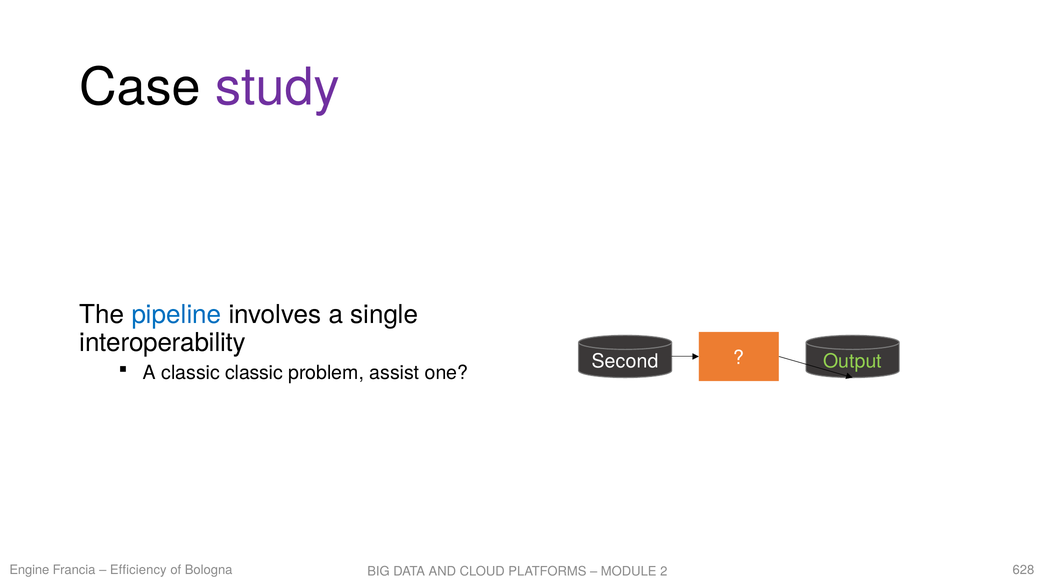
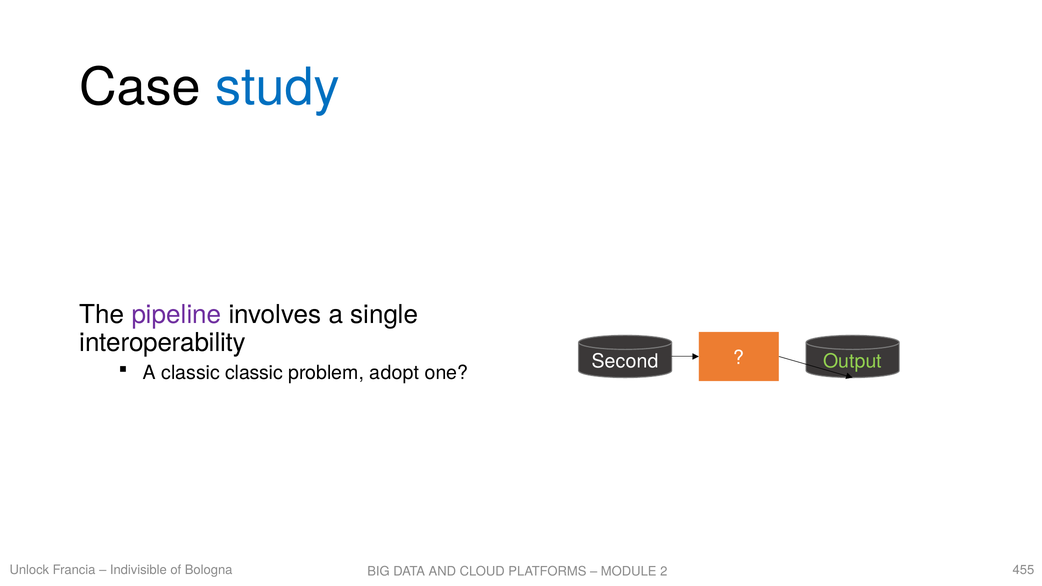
study colour: purple -> blue (277, 88)
pipeline colour: blue -> purple (176, 314)
assist: assist -> adopt (394, 373)
Engine: Engine -> Unlock (29, 570)
Efficiency: Efficiency -> Indivisible (138, 570)
628: 628 -> 455 (1023, 570)
